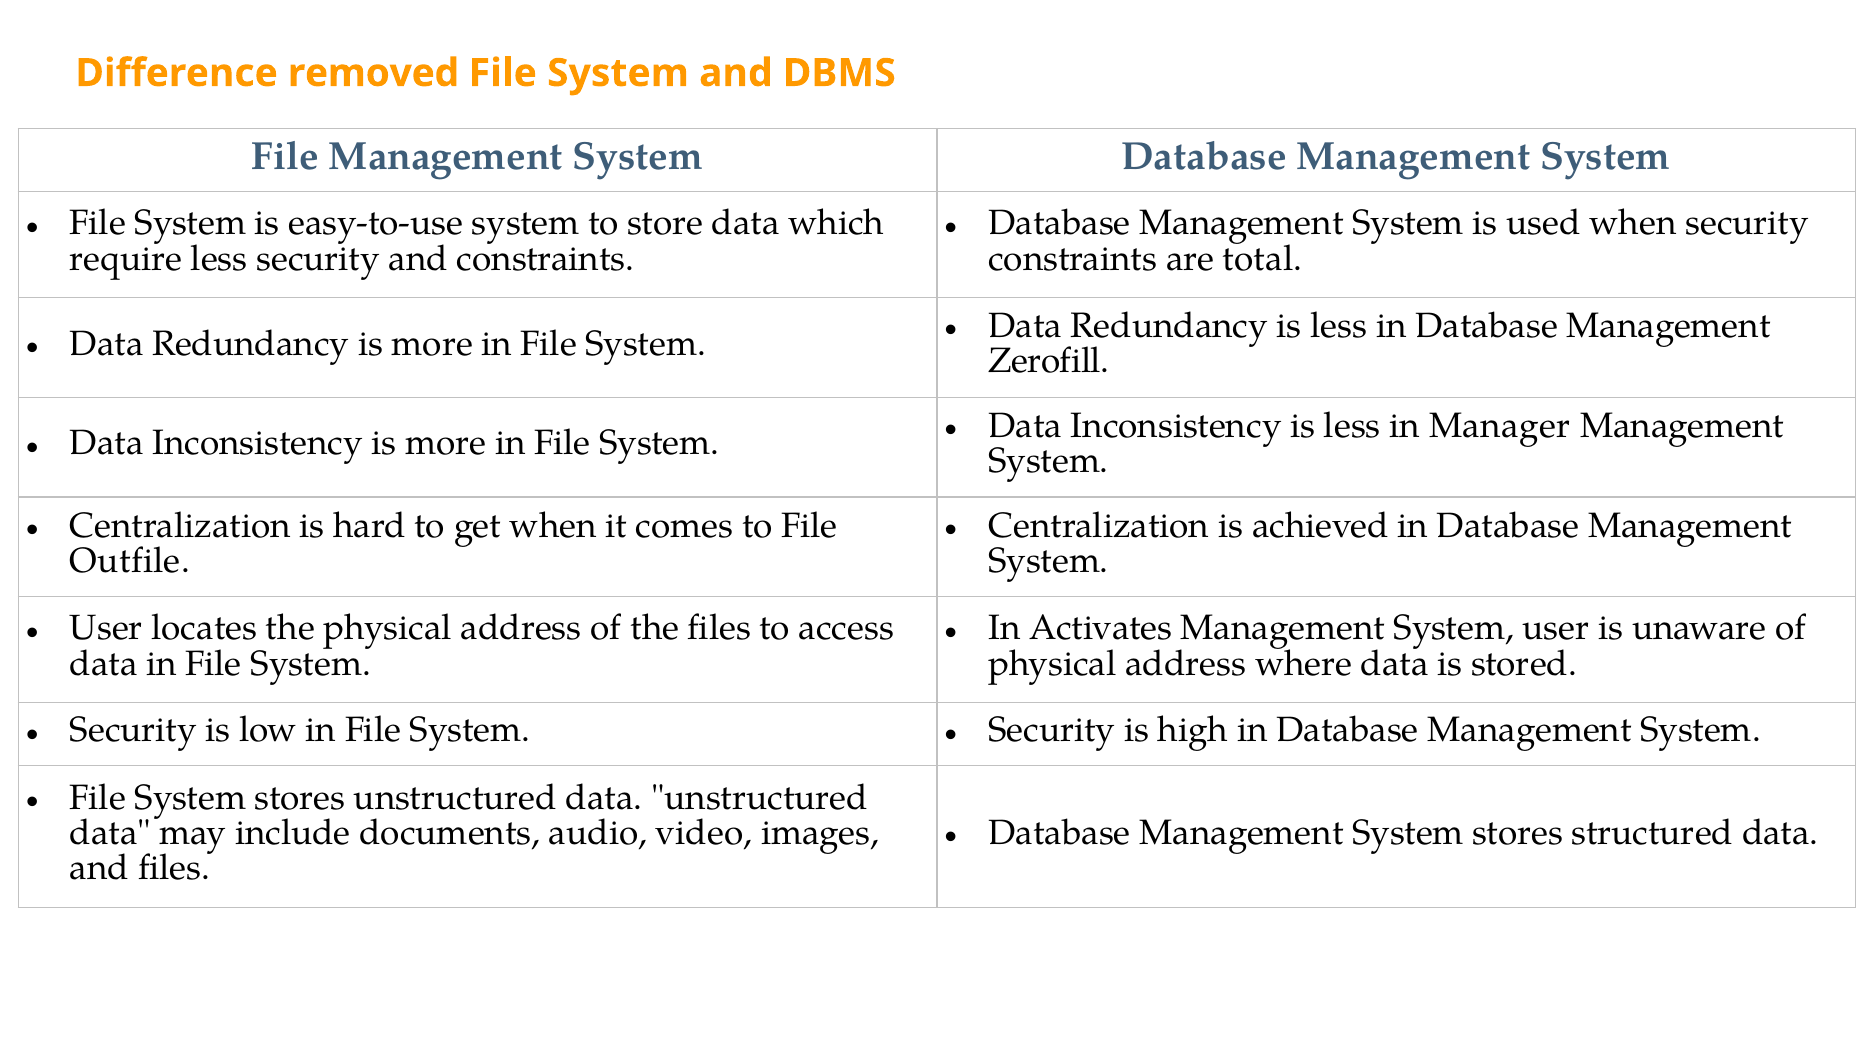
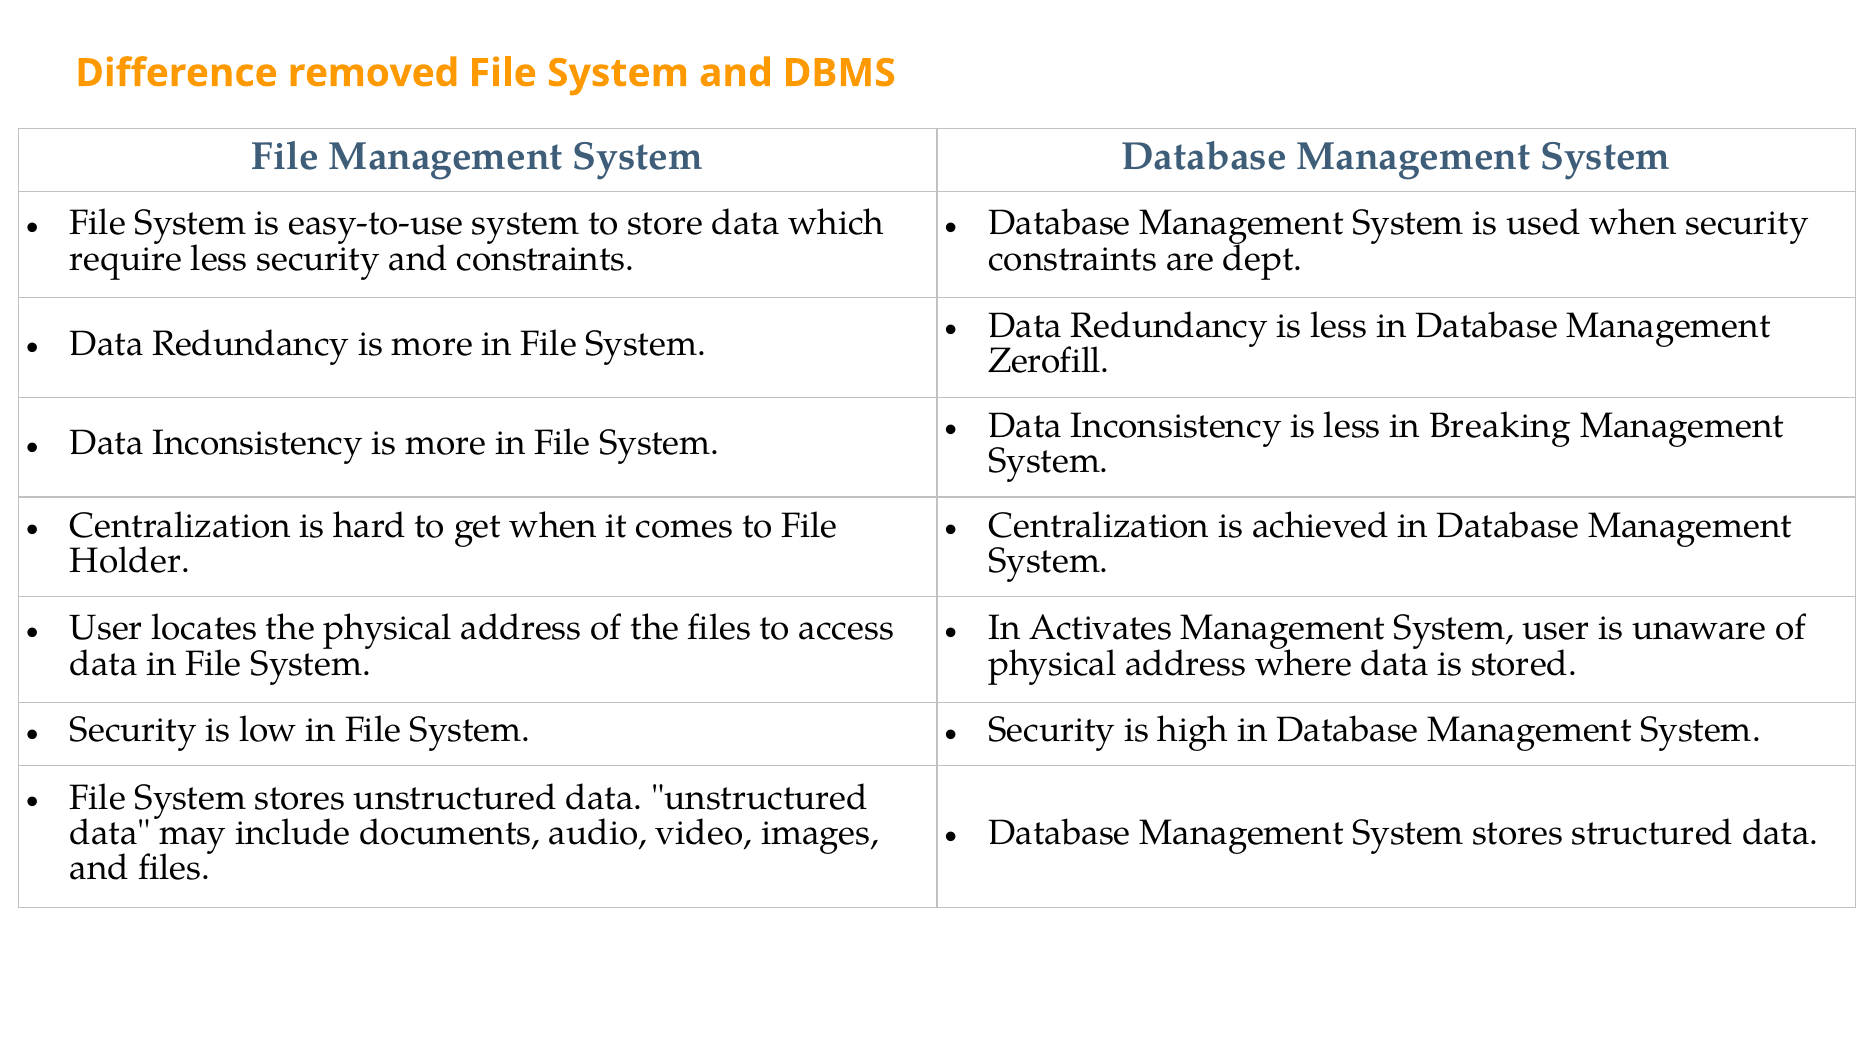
total: total -> dept (1263, 259)
Manager: Manager -> Breaking (1500, 426)
Outfile: Outfile -> Holder (130, 561)
